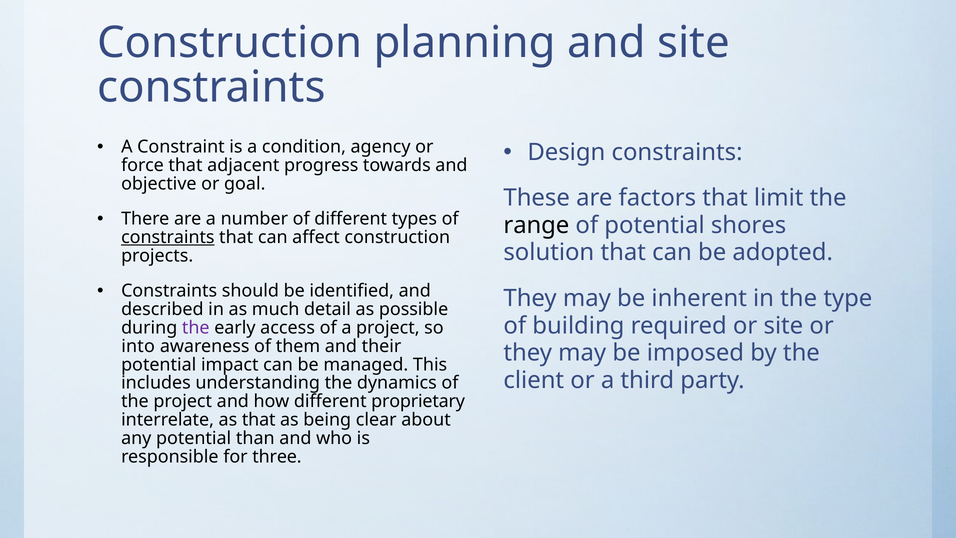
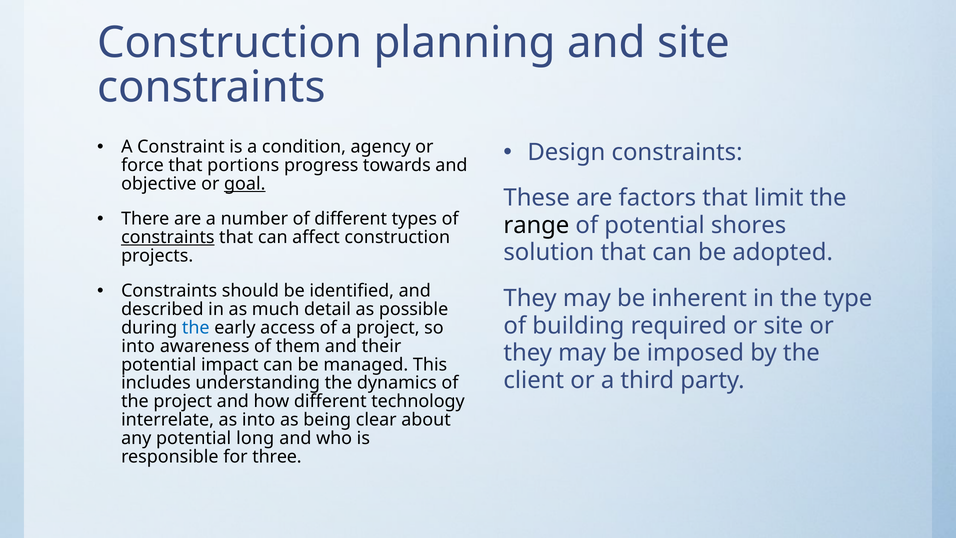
adjacent: adjacent -> portions (243, 165)
goal underline: none -> present (245, 184)
the colour: purple -> blue (196, 328)
proprietary: proprietary -> technology (418, 401)
as that: that -> into (259, 420)
than: than -> long (255, 438)
